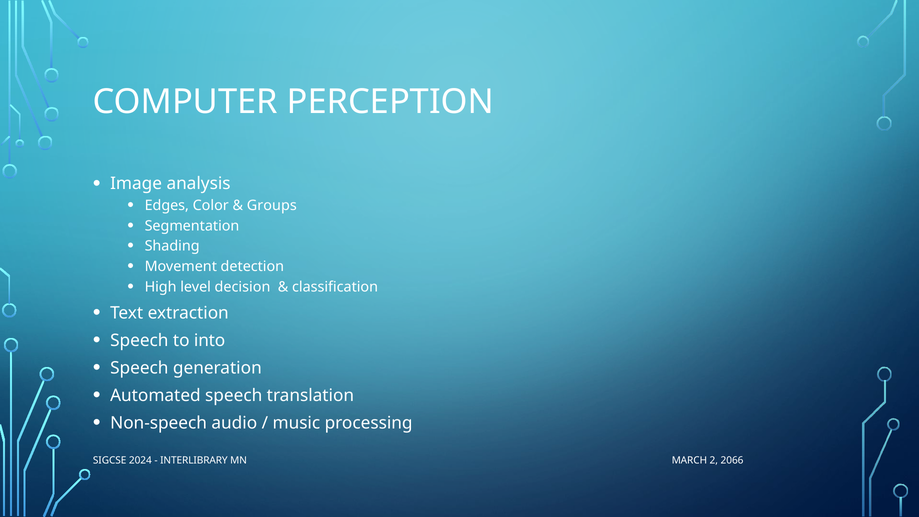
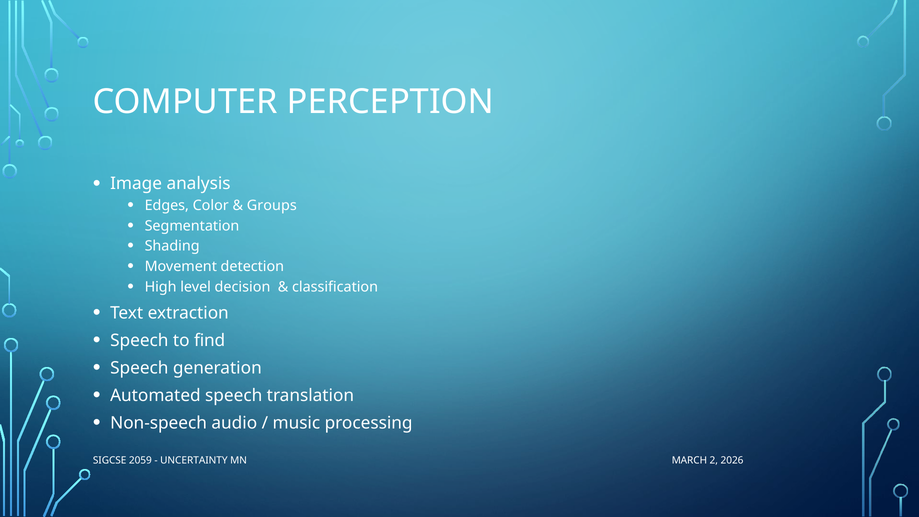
into: into -> find (210, 340)
2024: 2024 -> 2059 (140, 460)
INTERLIBRARY: INTERLIBRARY -> UNCERTAINTY (194, 460)
2066: 2066 -> 2026 (732, 460)
